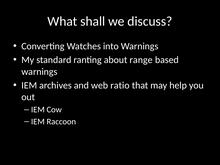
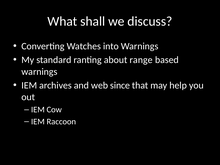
ratio: ratio -> since (120, 85)
